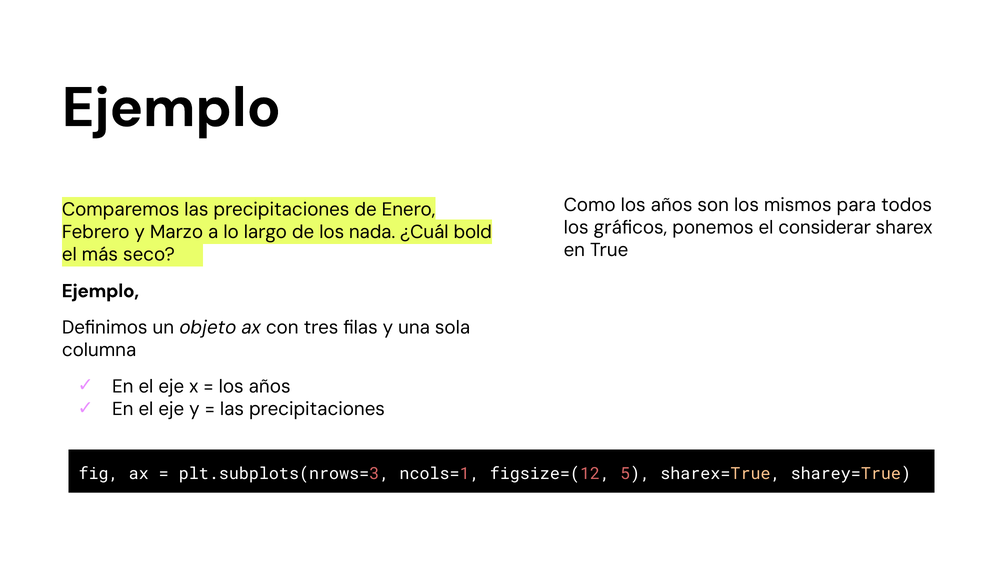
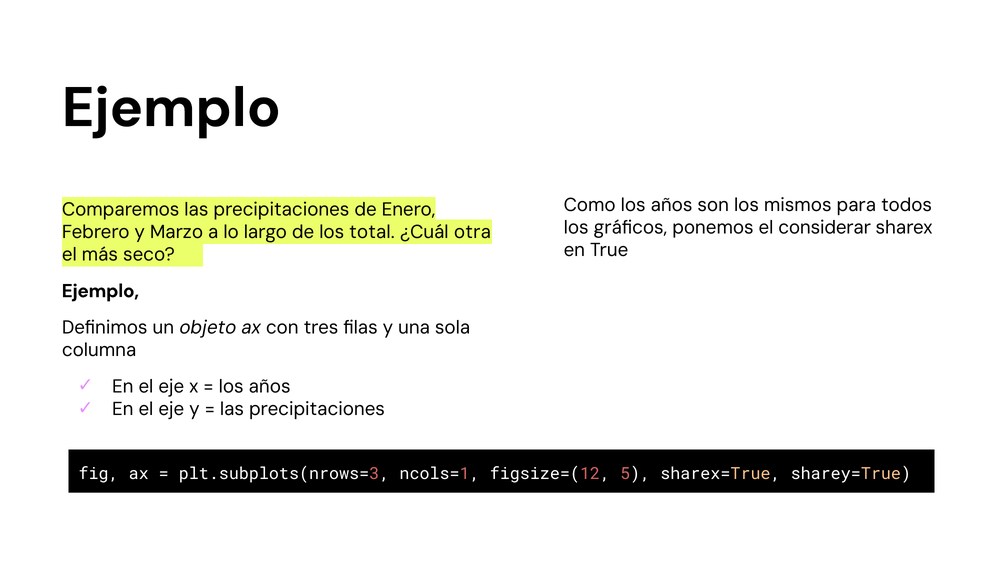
nada: nada -> total (372, 232)
bold: bold -> otra (473, 232)
